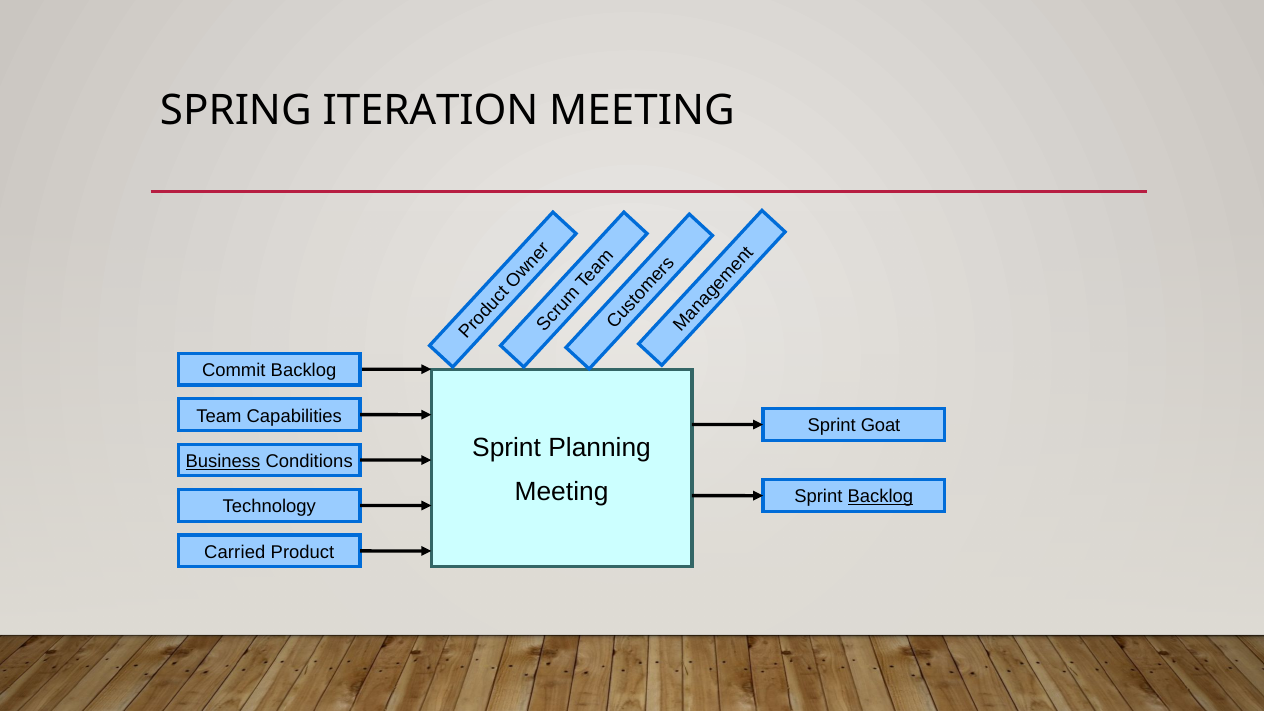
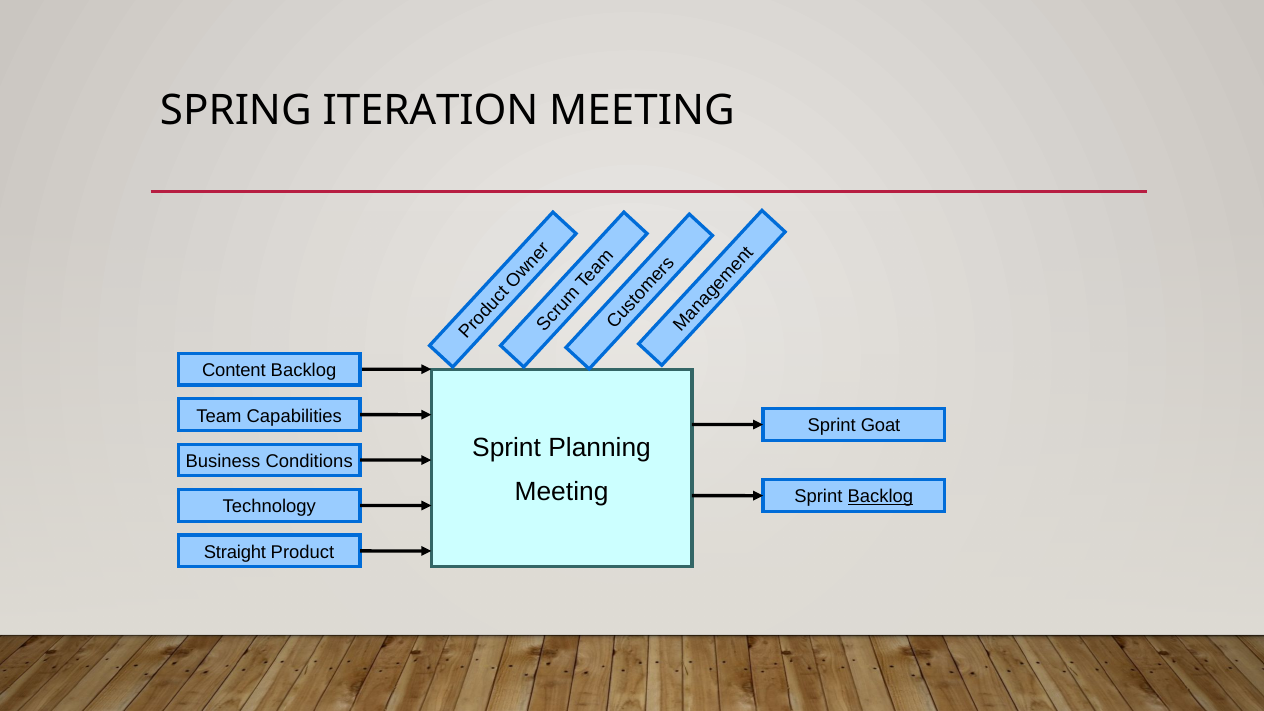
Commit: Commit -> Content (234, 370)
Business underline: present -> none (223, 461)
Carried: Carried -> Straight (235, 552)
